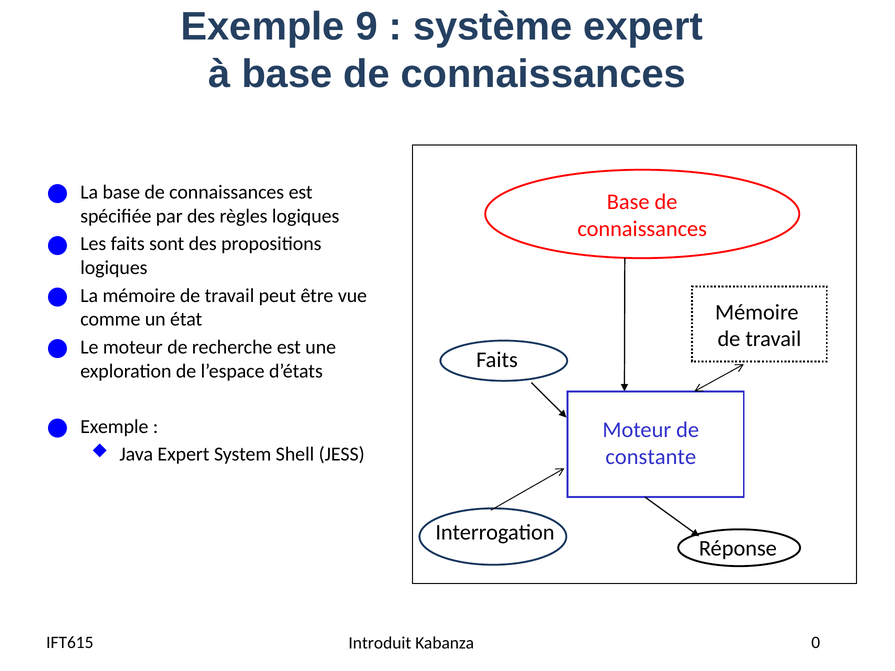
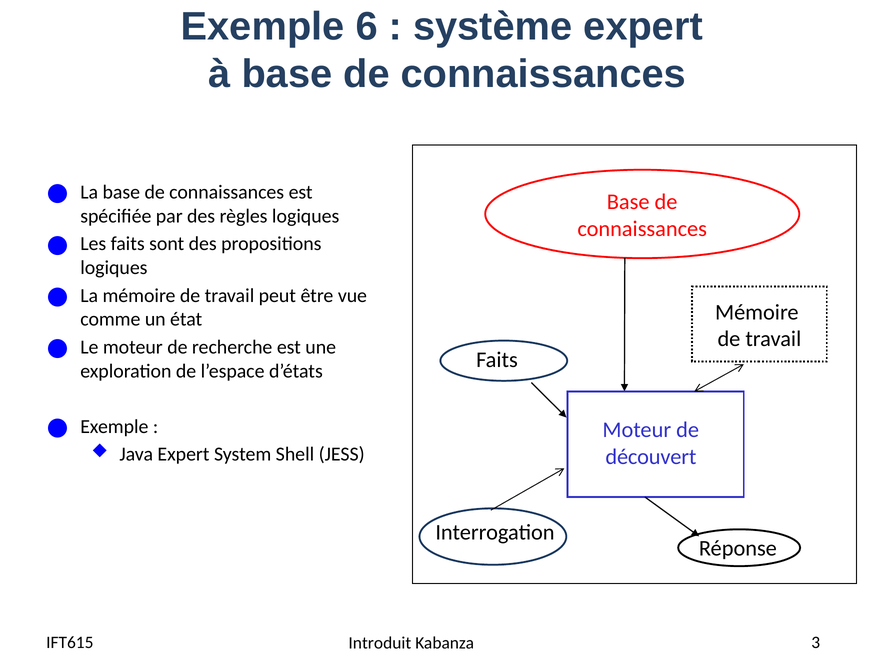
9: 9 -> 6 (367, 26)
constante: constante -> découvert (651, 457)
0: 0 -> 3 (816, 643)
